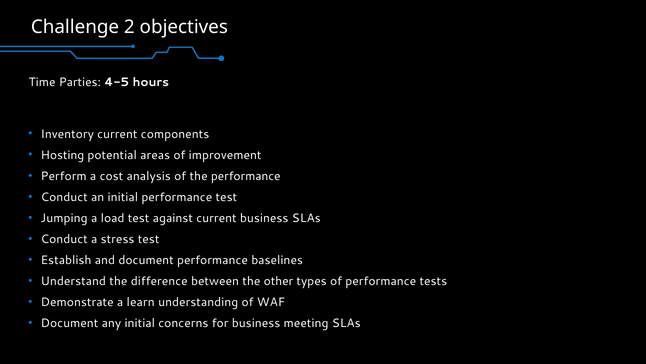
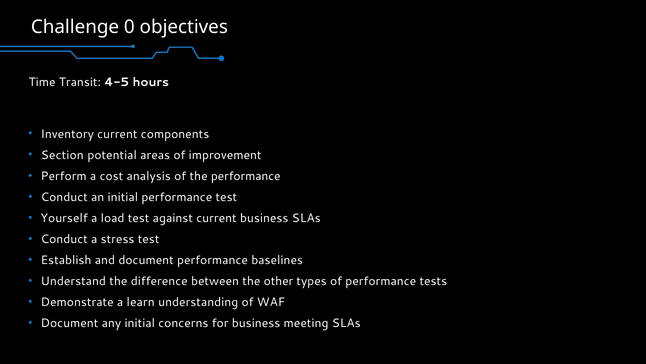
2: 2 -> 0 (129, 27)
Parties: Parties -> Transit (80, 82)
Hosting: Hosting -> Section (62, 155)
Jumping: Jumping -> Yourself (64, 218)
